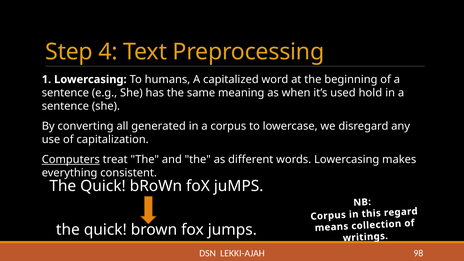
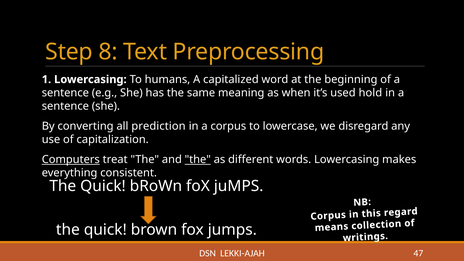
4: 4 -> 8 (108, 52)
generated: generated -> prediction (158, 126)
the underline: none -> present (198, 160)
98: 98 -> 47 (418, 253)
